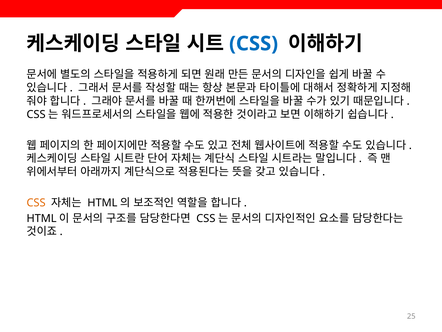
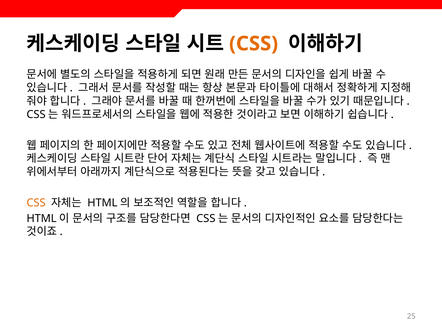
CSS colour: blue -> orange (254, 44)
